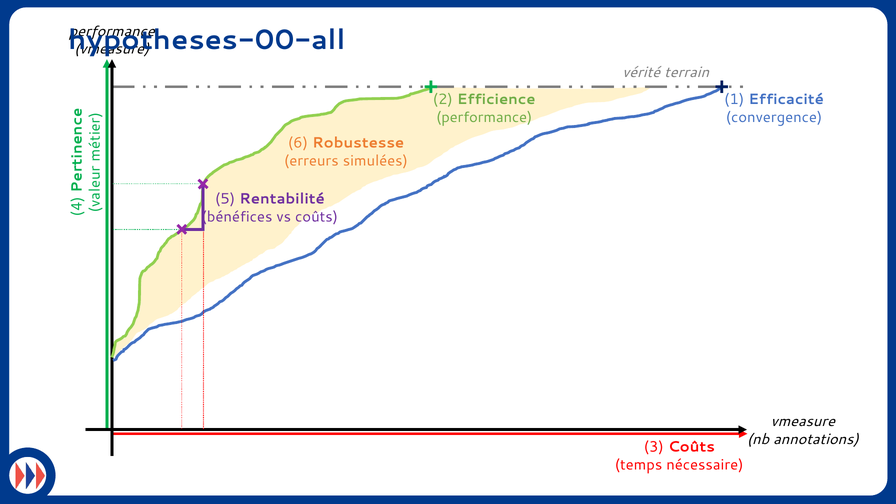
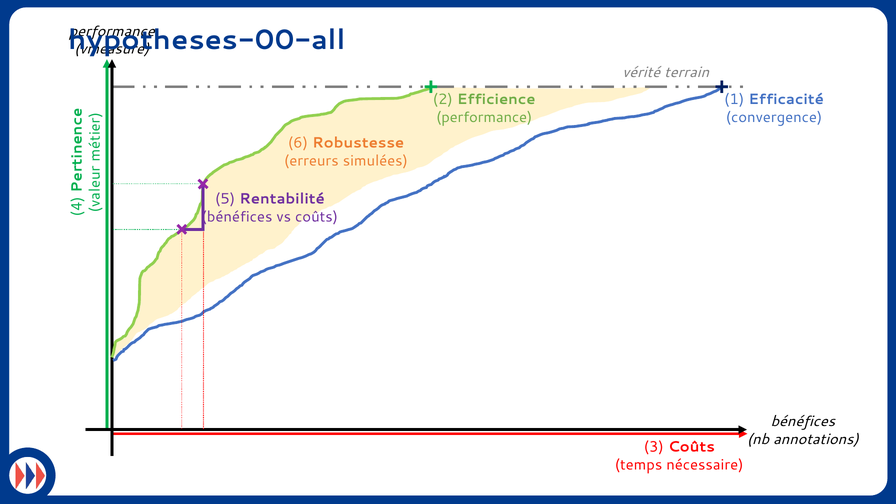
vmeasure: vmeasure -> bénéfices (803, 421)
